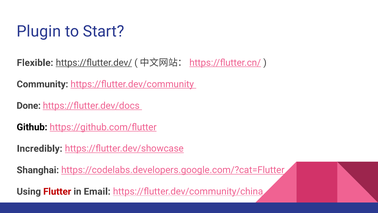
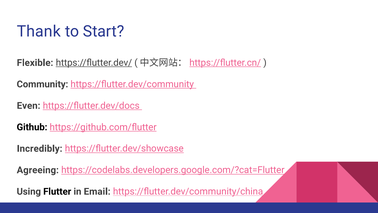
Plugin: Plugin -> Thank (39, 31)
Done: Done -> Even (29, 106)
Shanghai: Shanghai -> Agreeing (38, 170)
Flutter colour: red -> black (57, 191)
